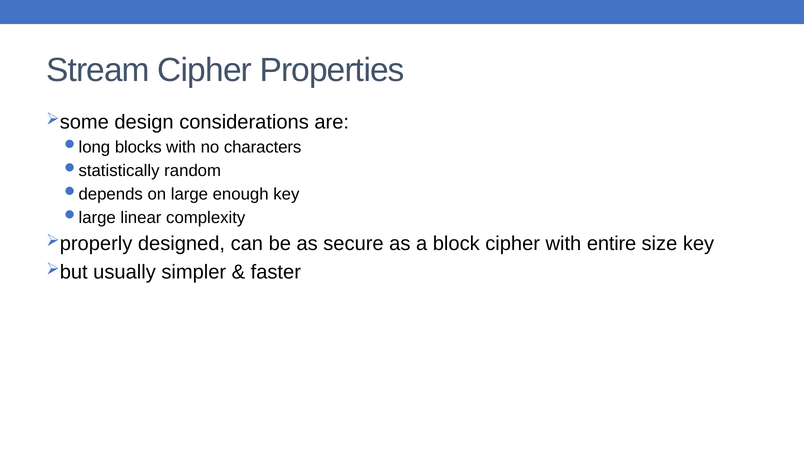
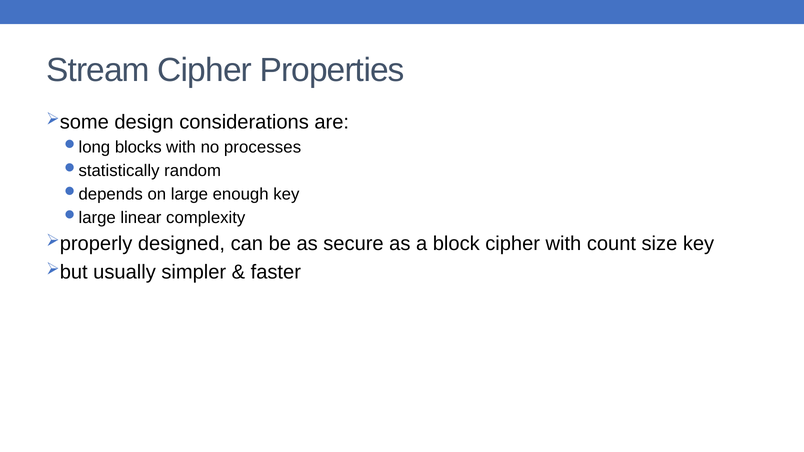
characters: characters -> processes (263, 147)
entire: entire -> count (611, 244)
